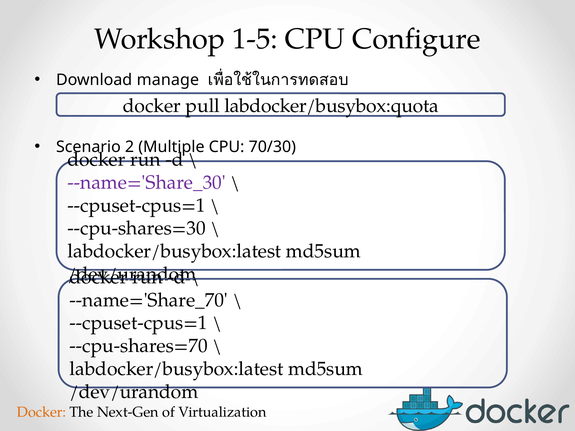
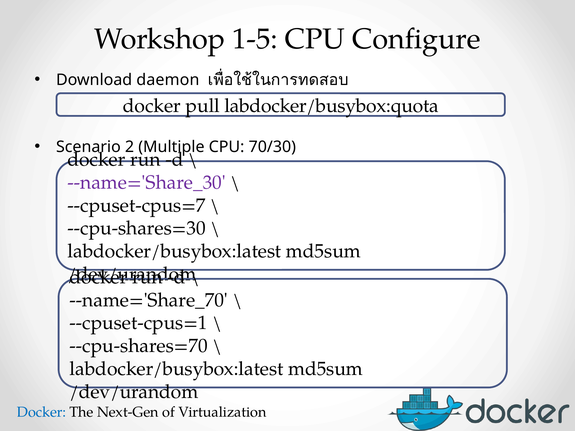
manage: manage -> daemon (168, 80)
--cpuset-cpus=1: --cpuset-cpus=1 -> --cpuset-cpus=7 (137, 205)
Docker colour: orange -> blue (41, 412)
